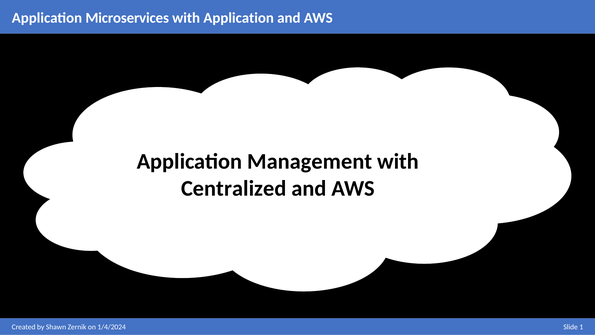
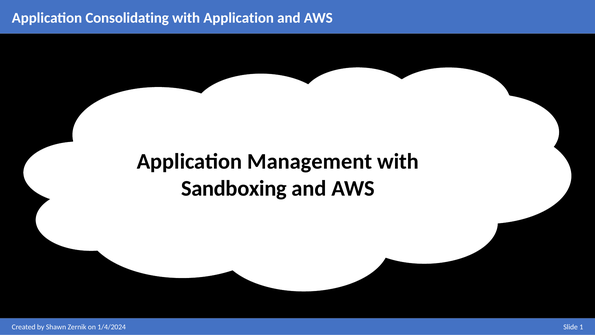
Microservices: Microservices -> Consolidating (127, 18)
Centralized: Centralized -> Sandboxing (234, 188)
